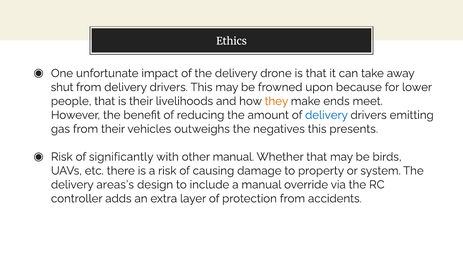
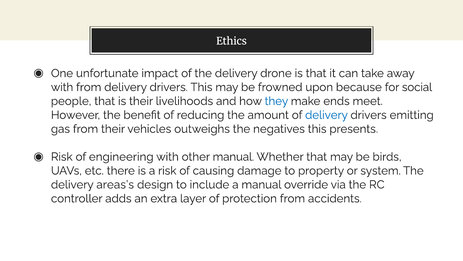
shut: shut -> with (62, 87)
lower: lower -> social (417, 87)
they colour: orange -> blue (276, 101)
significantly: significantly -> engineering (121, 156)
